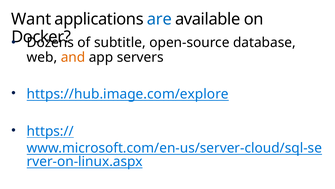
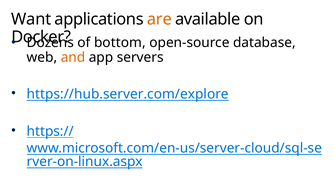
are colour: blue -> orange (159, 19)
subtitle: subtitle -> bottom (120, 42)
https://hub.image.com/explore: https://hub.image.com/explore -> https://hub.server.com/explore (128, 94)
